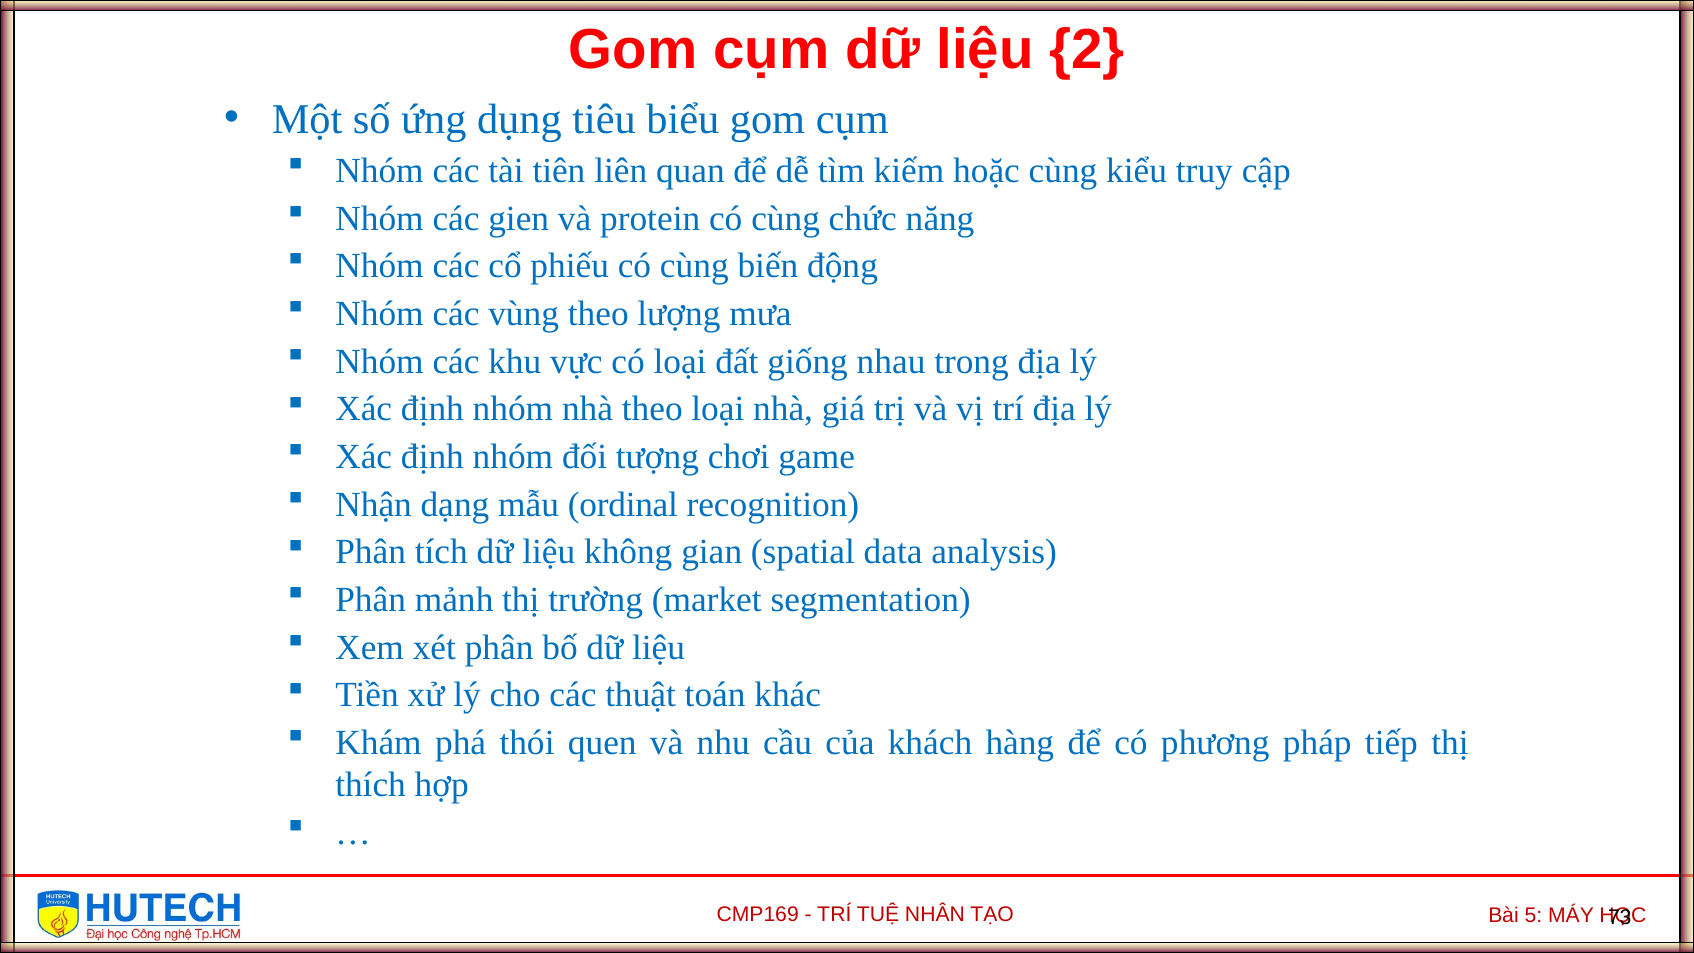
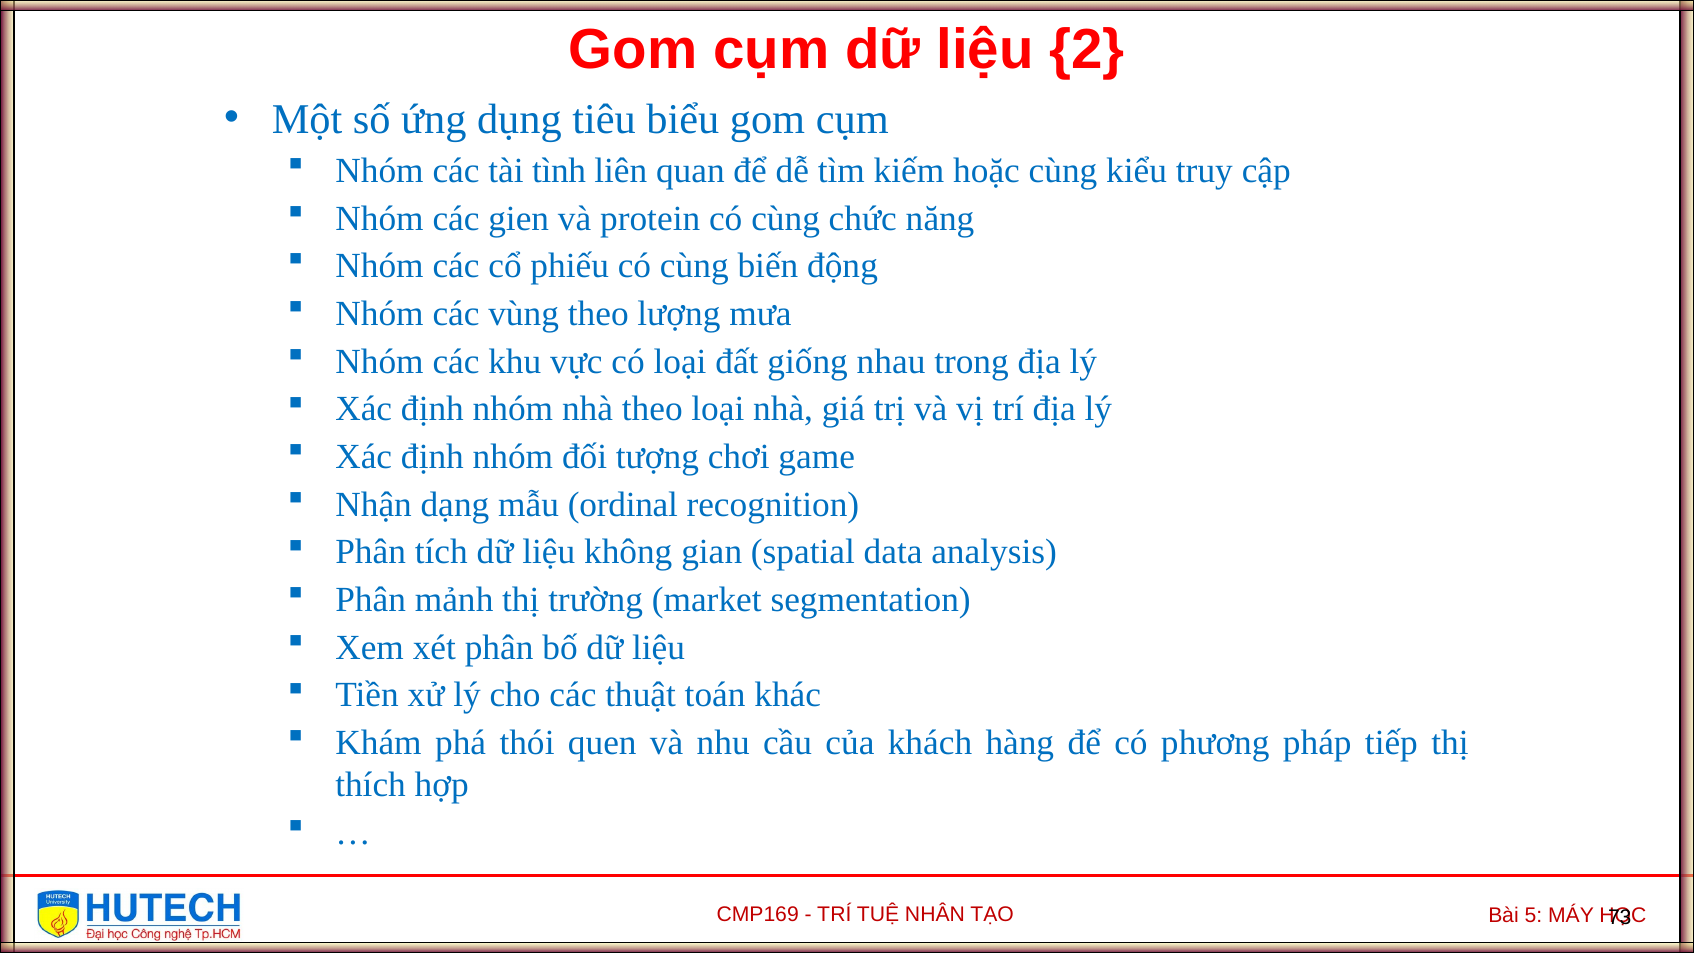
tiên: tiên -> tình (559, 171)
